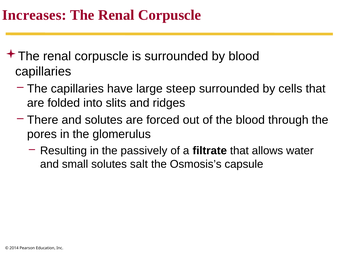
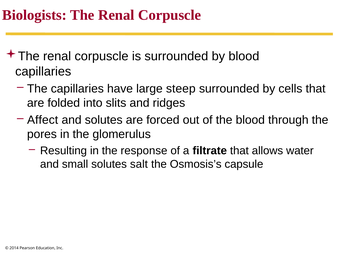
Increases: Increases -> Biologists (34, 15)
There: There -> Affect (43, 120)
passively: passively -> response (144, 151)
